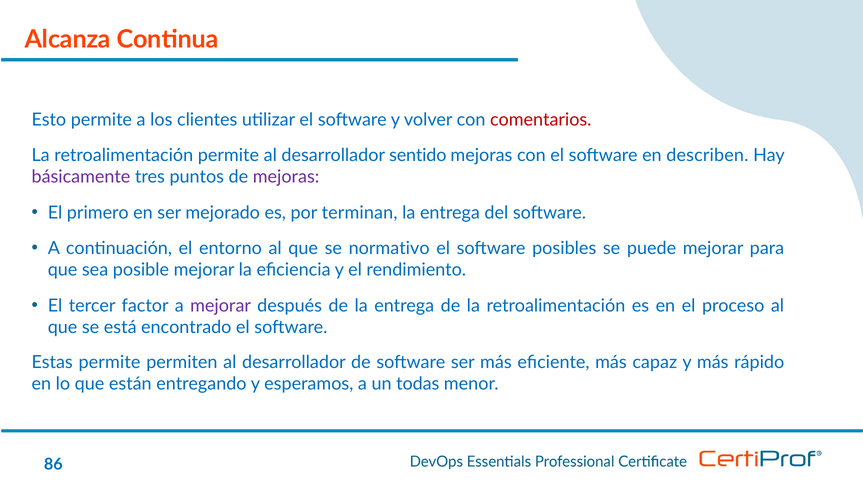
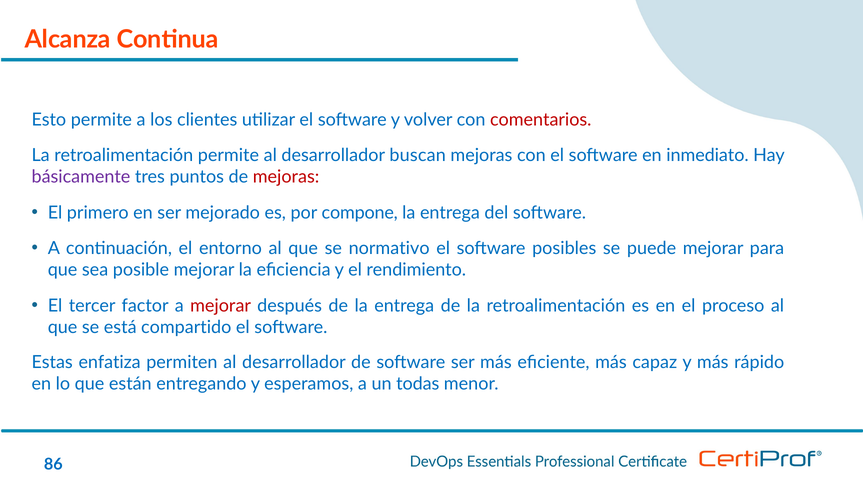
sentido: sentido -> buscan (418, 155)
describen: describen -> inmediato (707, 155)
mejoras colour: purple -> red (286, 177)
terminan: terminan -> compone (360, 212)
mejorar colour: purple -> red (221, 305)
encontrado: encontrado -> compartido (186, 327)
Estas permite: permite -> enfatiza (110, 362)
